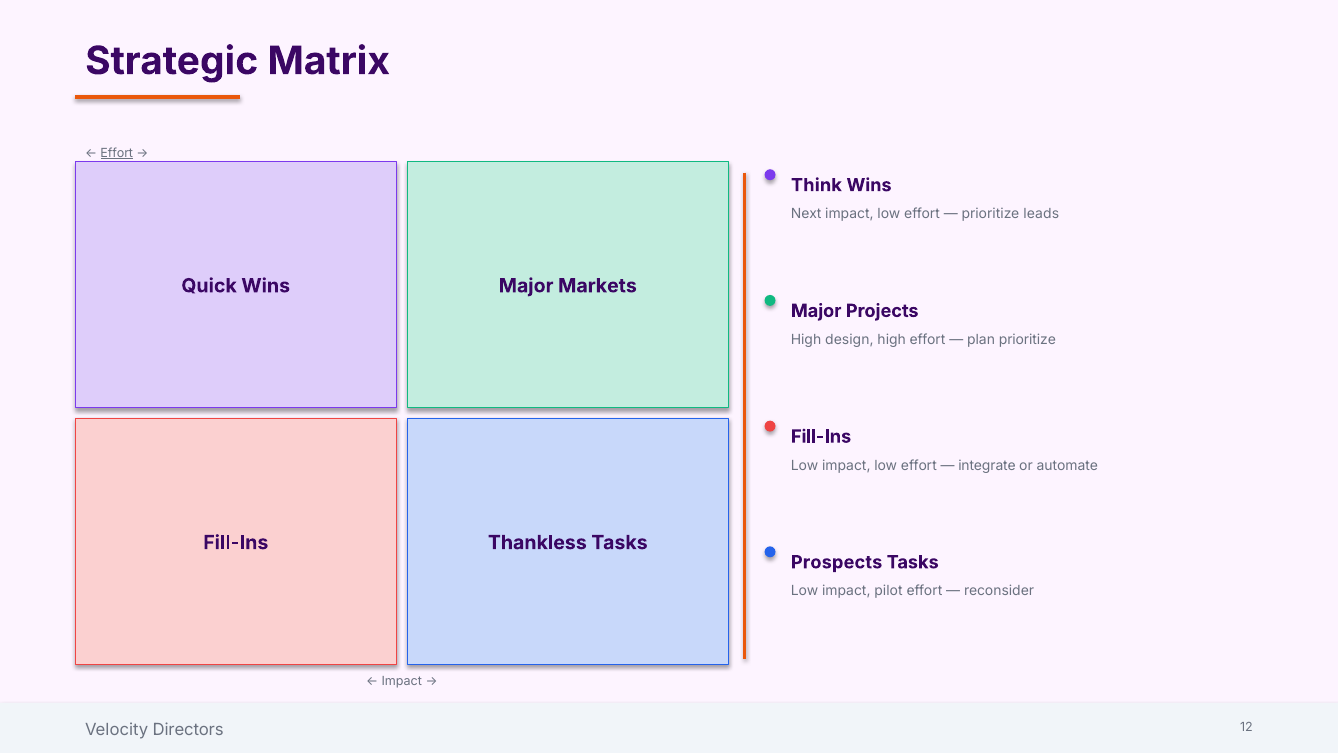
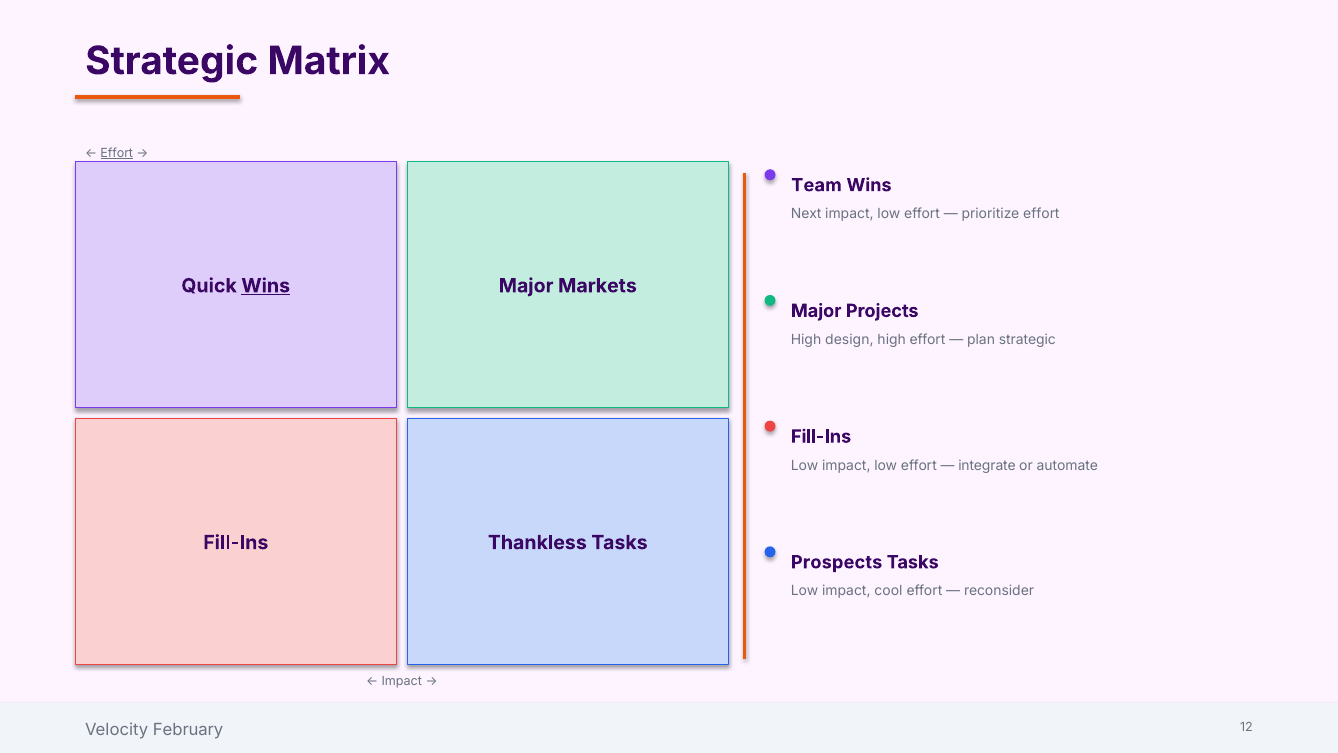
Think: Think -> Team (816, 185)
prioritize leads: leads -> effort (1041, 214)
Wins underline: none -> present (266, 286)
plan prioritize: prioritize -> strategic (1027, 340)
pilot: pilot -> cool (888, 591)
Directors: Directors -> February (188, 730)
